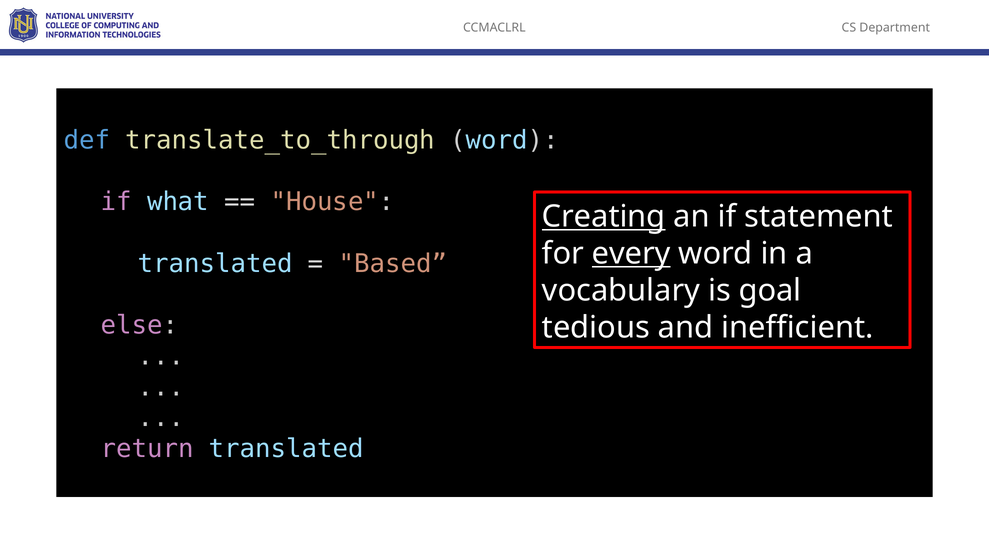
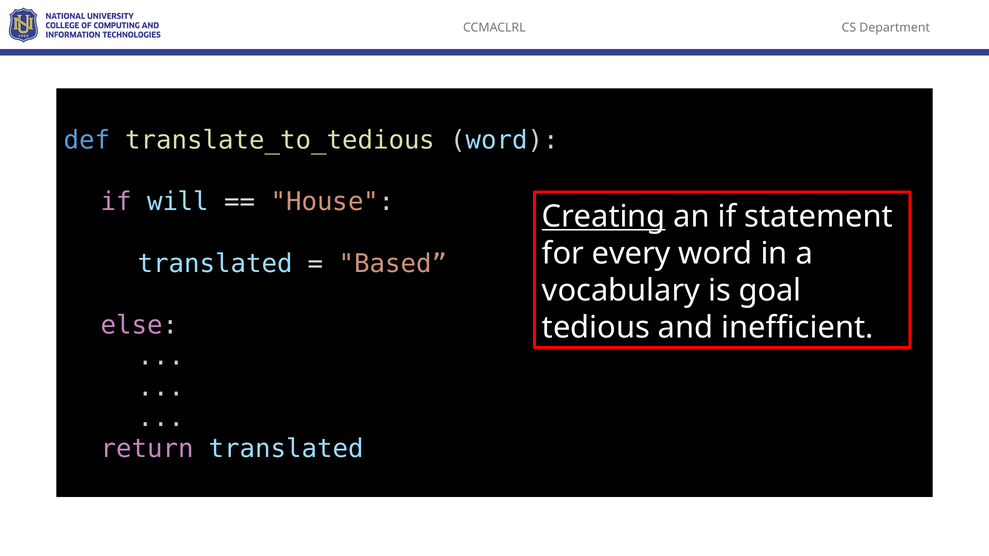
translate_to_through: translate_to_through -> translate_to_tedious (280, 140)
what: what -> will (178, 202)
every underline: present -> none (631, 254)
